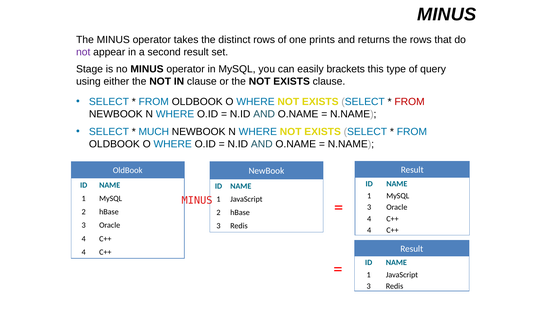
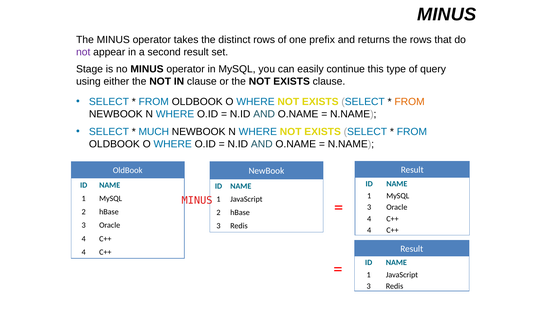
prints: prints -> prefix (322, 40)
brackets: brackets -> continue (346, 69)
FROM colour: red -> orange (410, 102)
